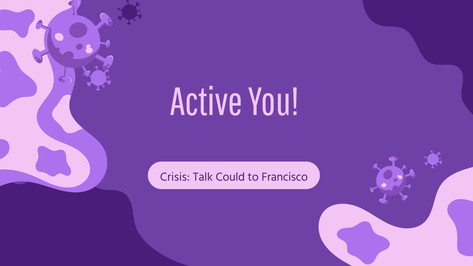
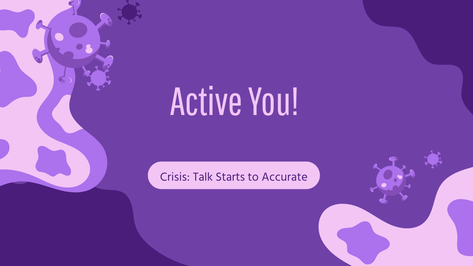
Could: Could -> Starts (230, 177)
Francisco: Francisco -> Accurate (285, 177)
